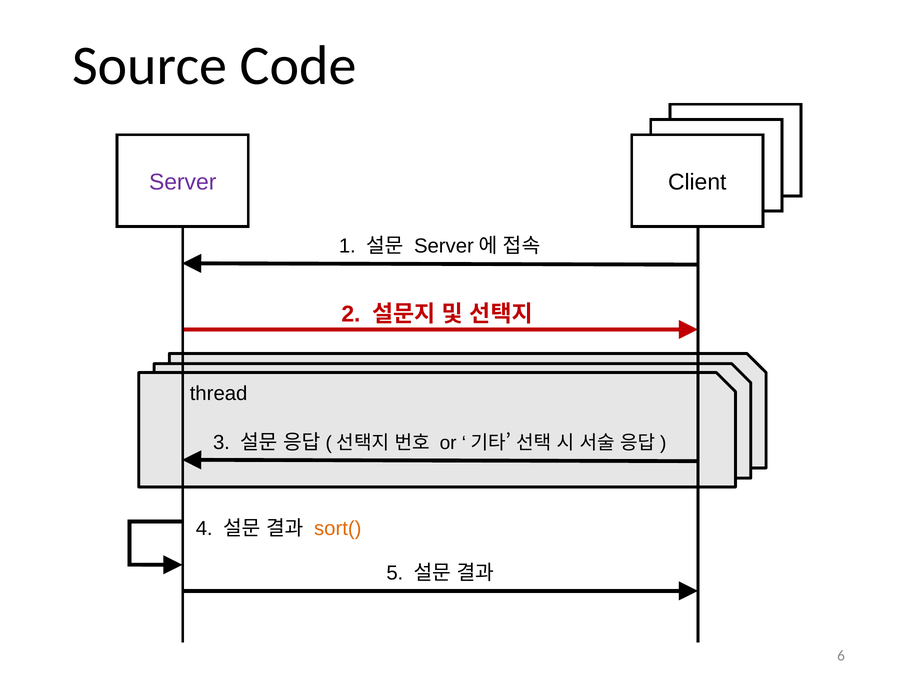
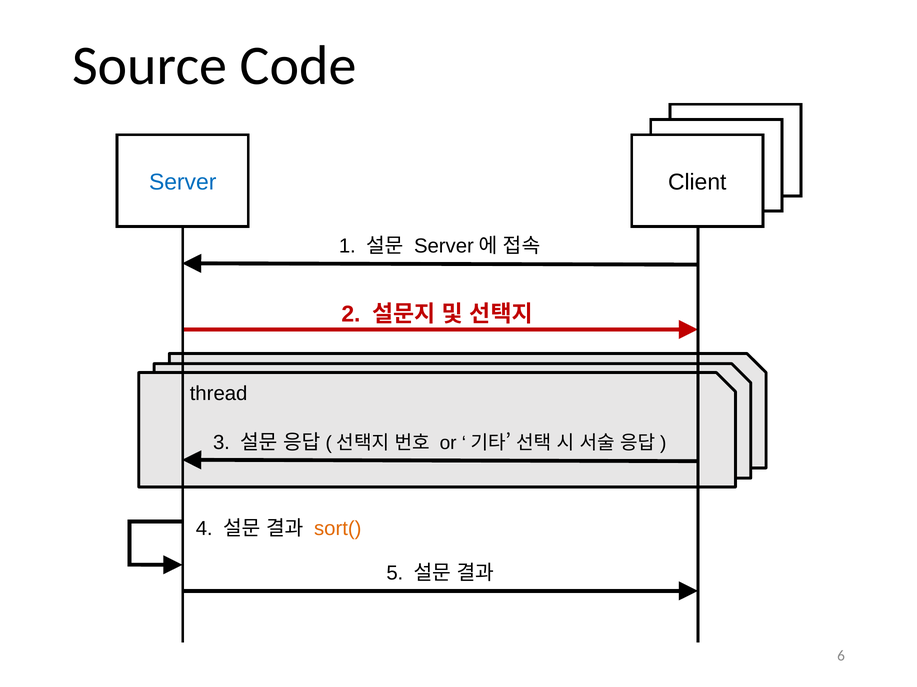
Server colour: purple -> blue (183, 182)
